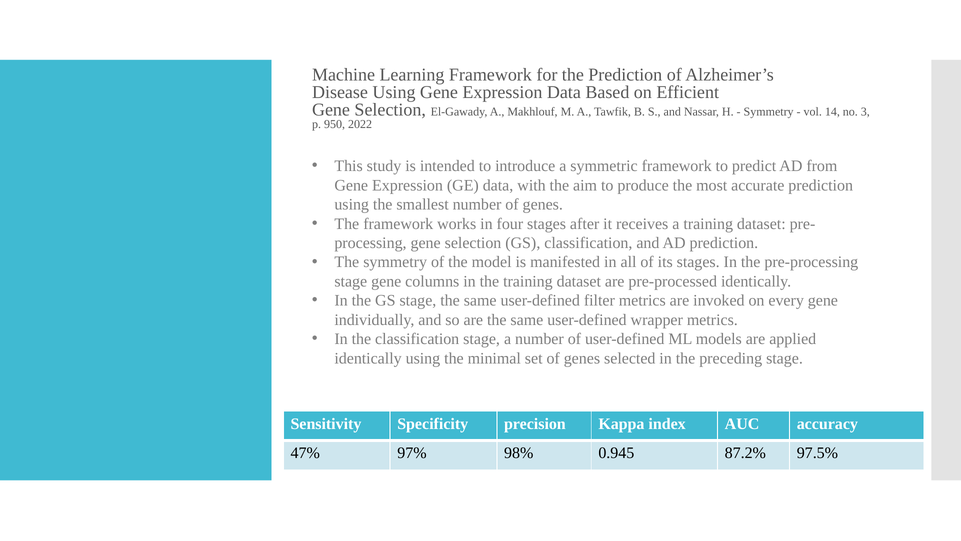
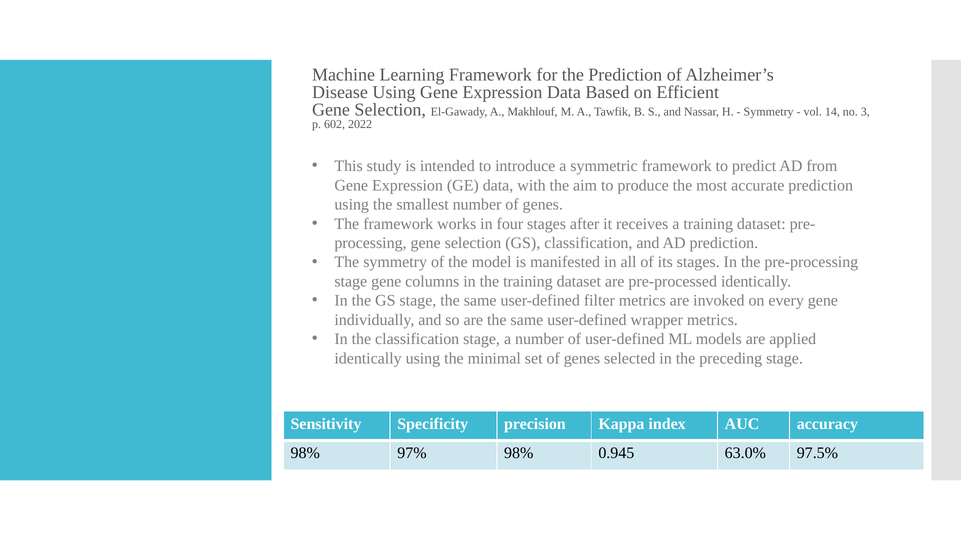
950: 950 -> 602 (335, 124)
47%: 47% -> 98% (305, 453)
87.2%: 87.2% -> 63.0% (745, 453)
